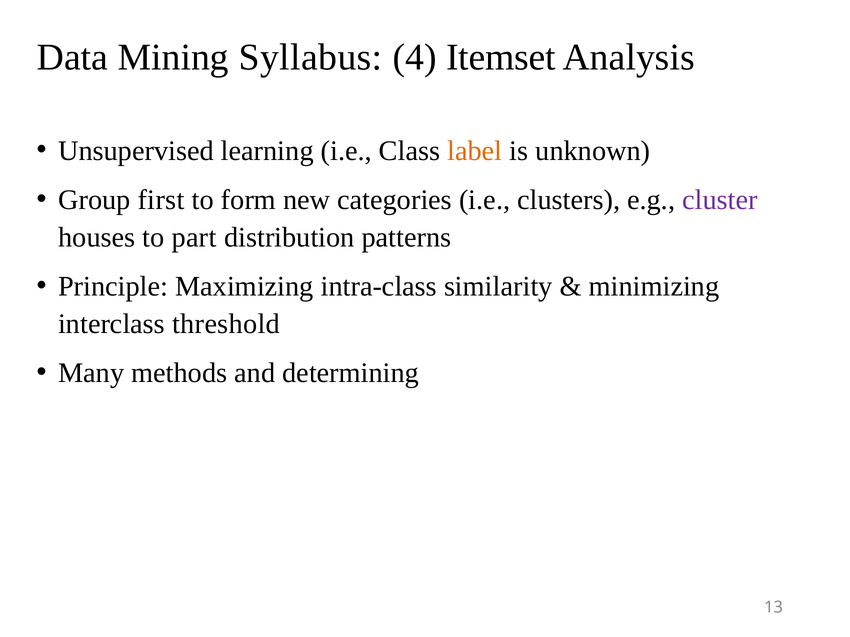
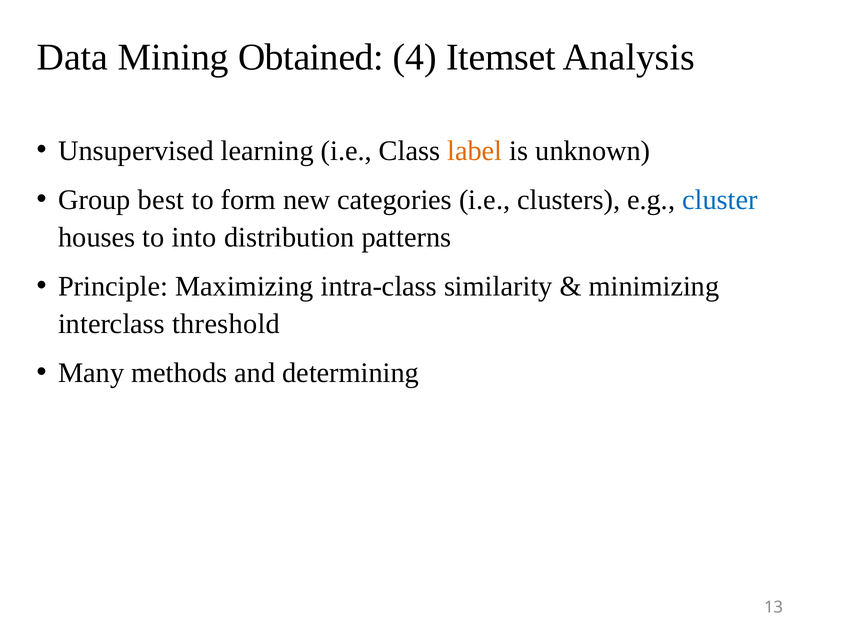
Syllabus: Syllabus -> Obtained (311, 57)
first: first -> best (161, 200)
cluster colour: purple -> blue (720, 200)
part: part -> into (194, 237)
